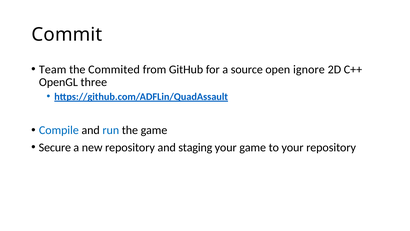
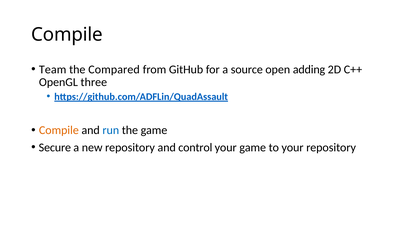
Commit: Commit -> Compile (67, 34)
Commited: Commited -> Compared (114, 69)
ignore: ignore -> adding (309, 69)
Compile colour: blue -> orange (59, 130)
staging: staging -> control (195, 147)
